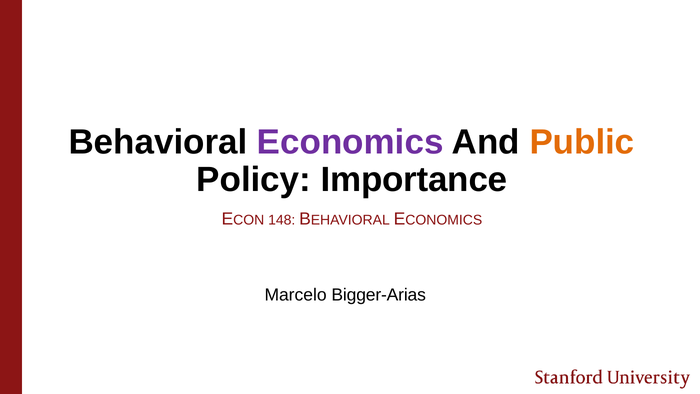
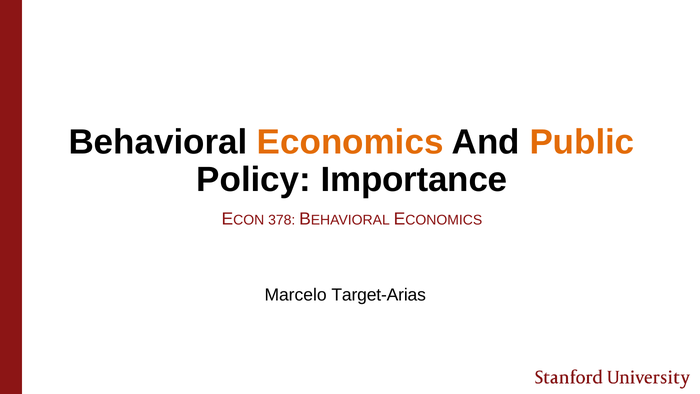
Economics colour: purple -> orange (350, 142)
148: 148 -> 378 (282, 220)
Bigger-Arias: Bigger-Arias -> Target-Arias (379, 295)
